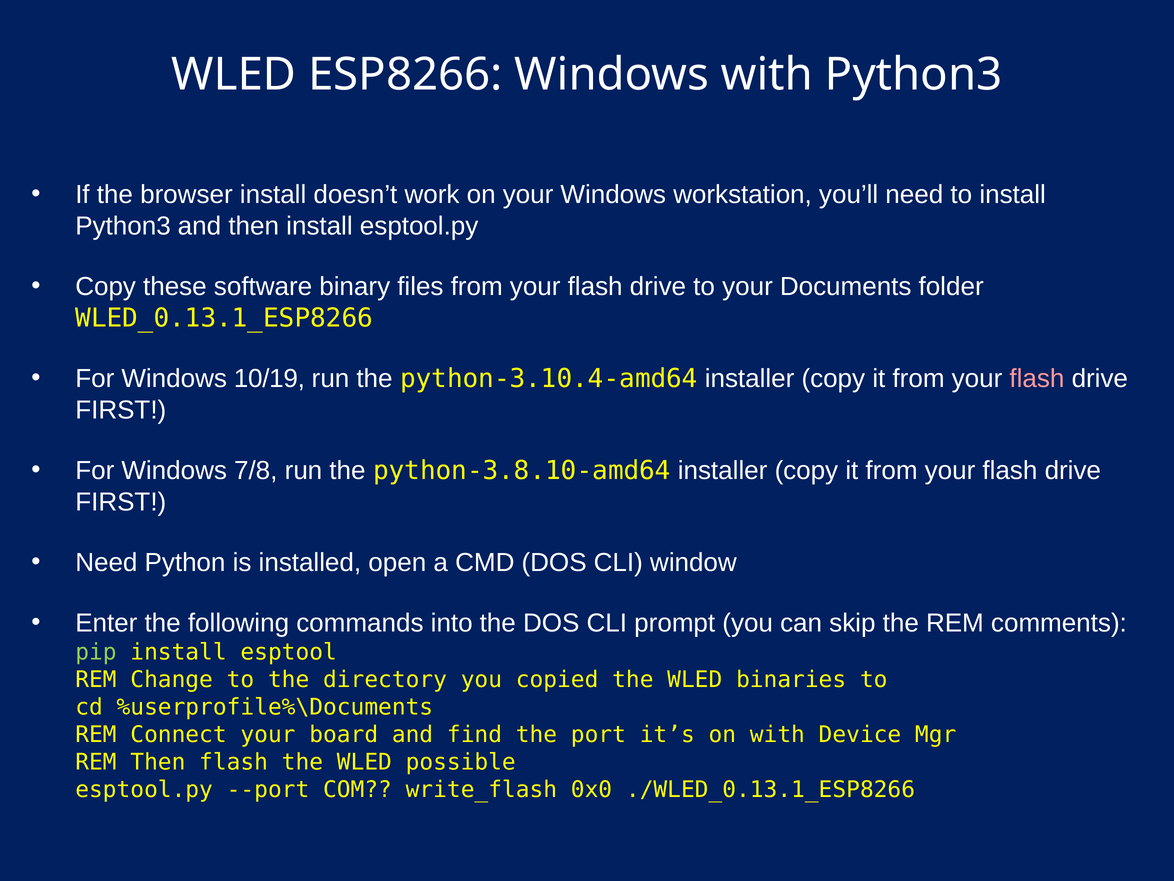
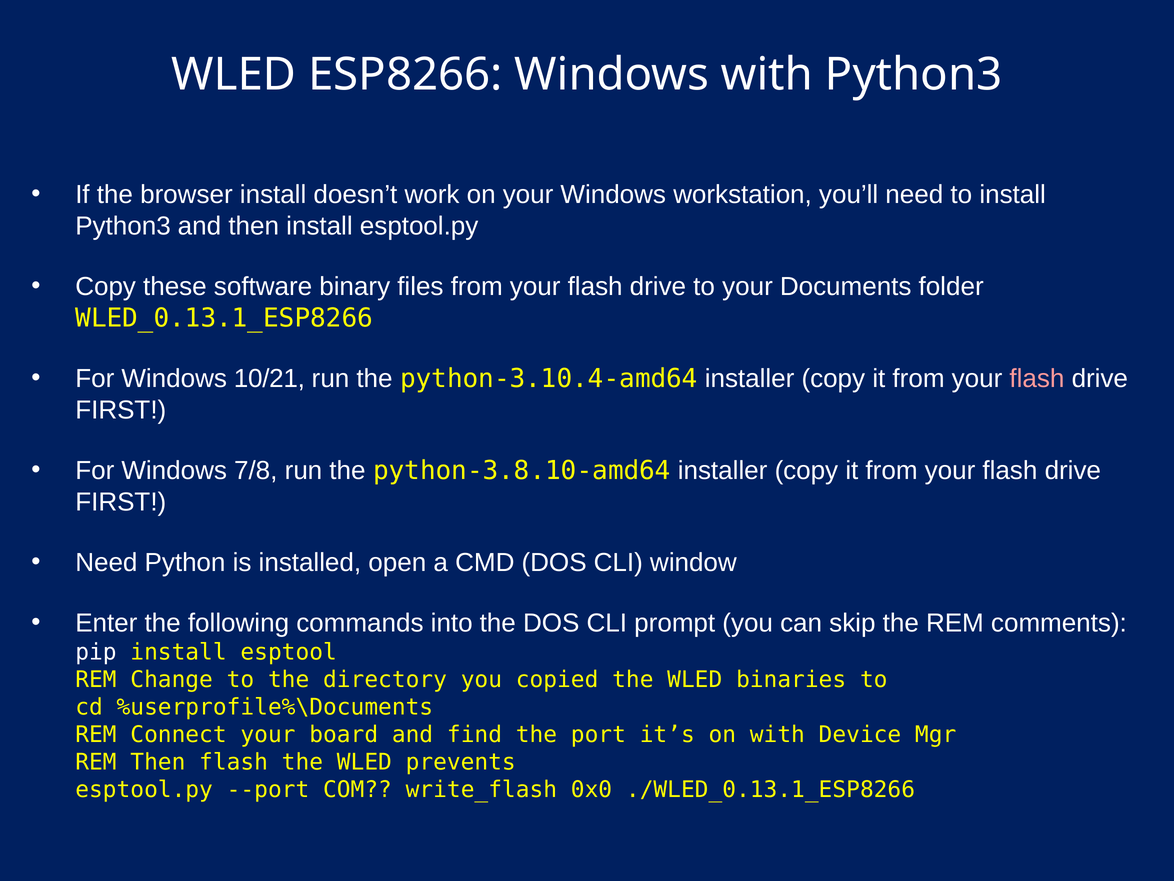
10/19: 10/19 -> 10/21 (269, 378)
pip colour: light green -> white (96, 652)
possible: possible -> prevents (461, 762)
